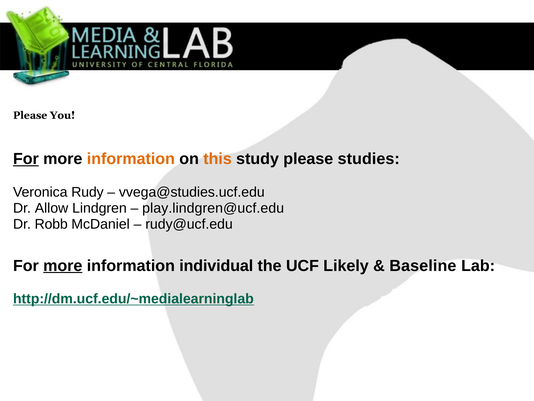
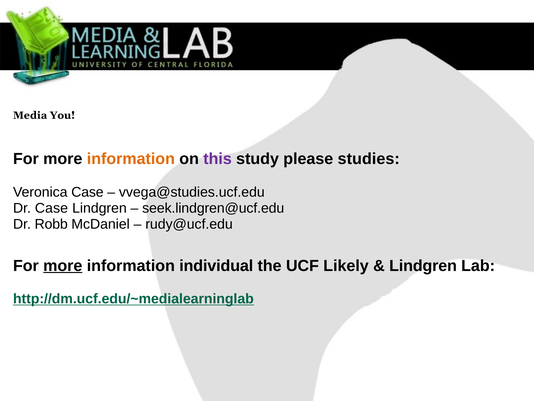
Please: Please -> Media (30, 115)
For underline: present -> none (26, 159)
this colour: orange -> purple (218, 159)
Veronica Rudy: Rudy -> Case (87, 192)
Dr Allow: Allow -> Case (51, 208)
play.lindgren@ucf.edu: play.lindgren@ucf.edu -> seek.lindgren@ucf.edu (213, 208)
Baseline: Baseline -> Lindgren (423, 265)
